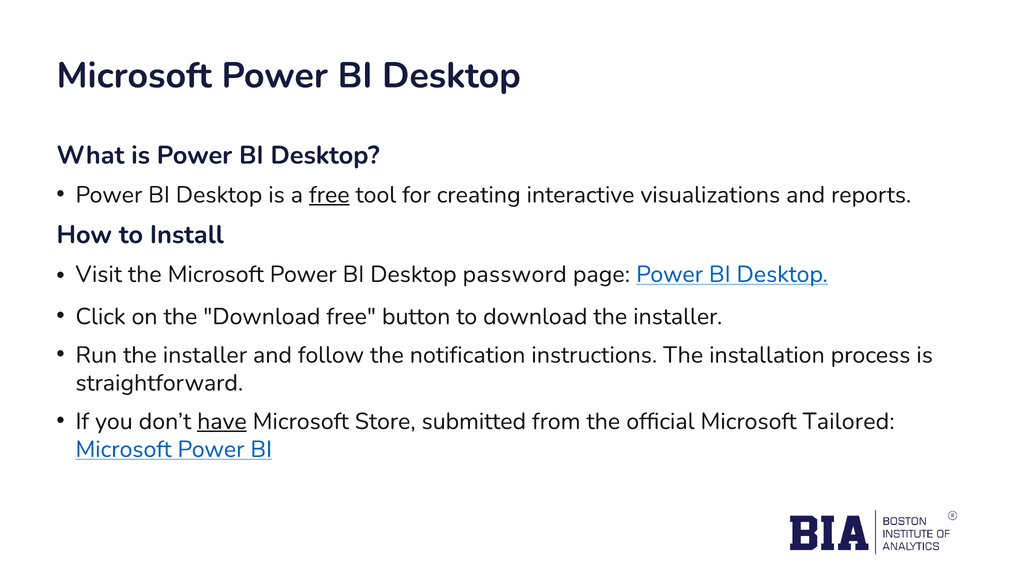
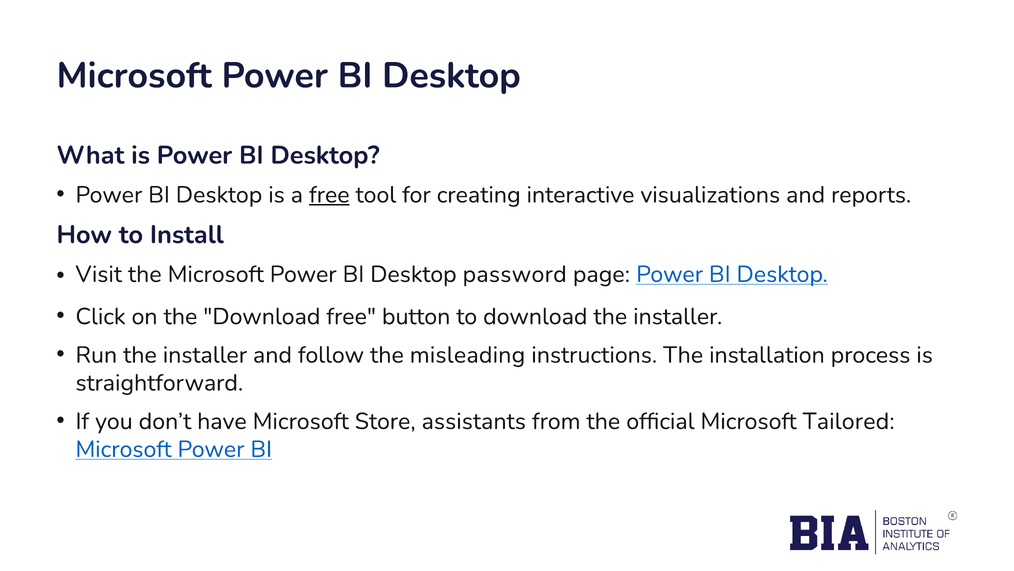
notification: notification -> misleading (467, 355)
have underline: present -> none (222, 421)
submitted: submitted -> assistants (474, 421)
